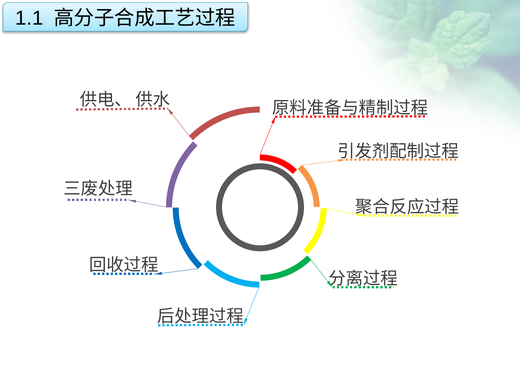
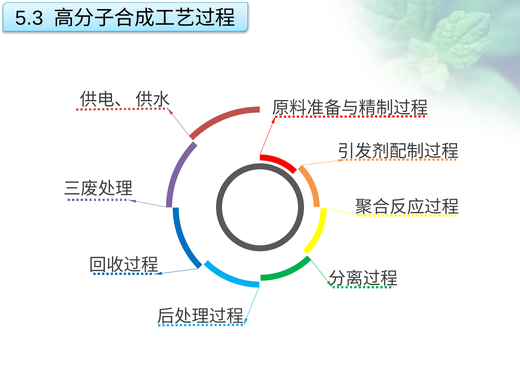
1.1: 1.1 -> 5.3 (29, 18)
